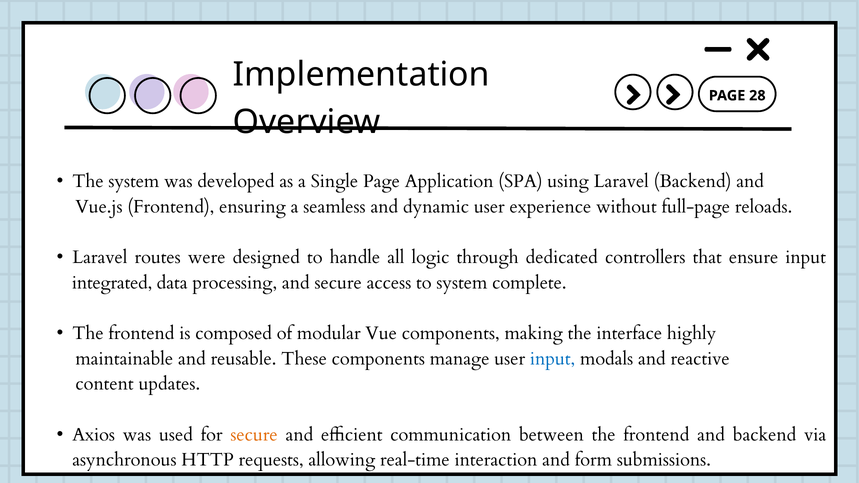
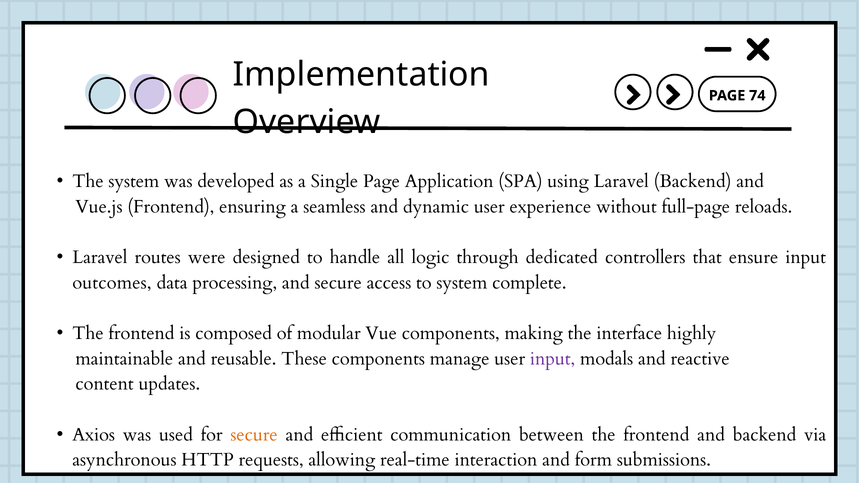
28: 28 -> 74 (757, 96)
integrated: integrated -> outcomes (112, 283)
input colour: blue -> purple (553, 359)
